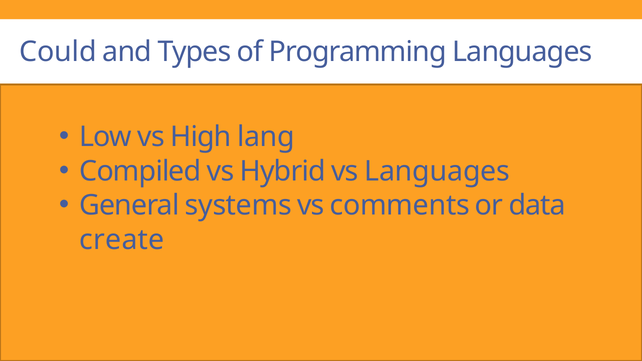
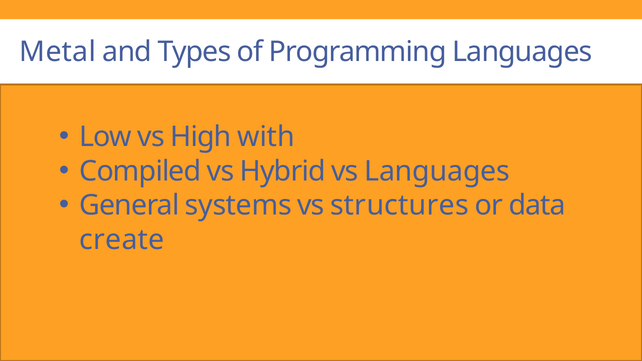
Could: Could -> Metal (58, 52)
lang: lang -> with (266, 137)
comments: comments -> structures (399, 206)
